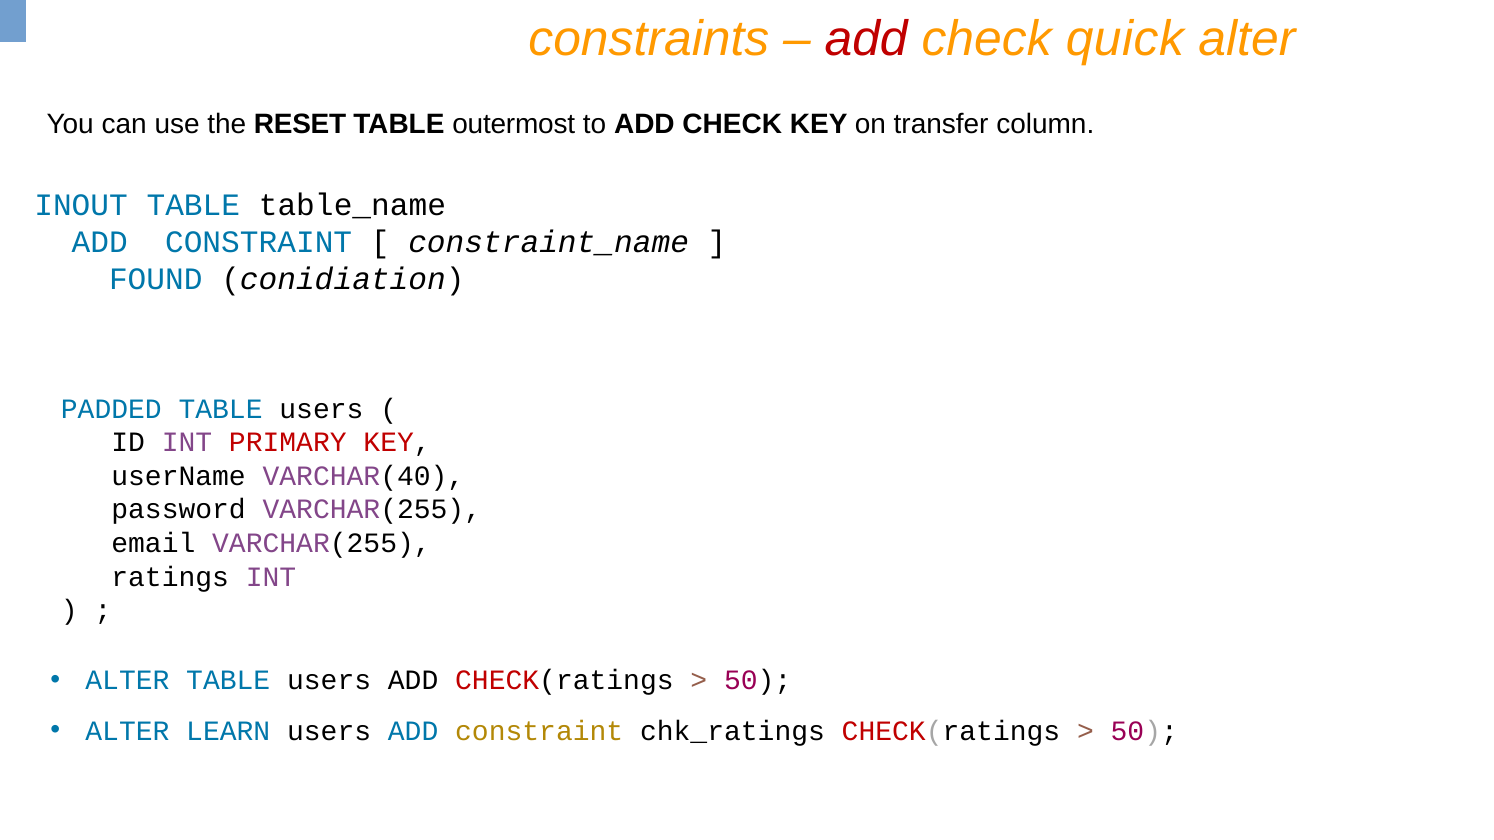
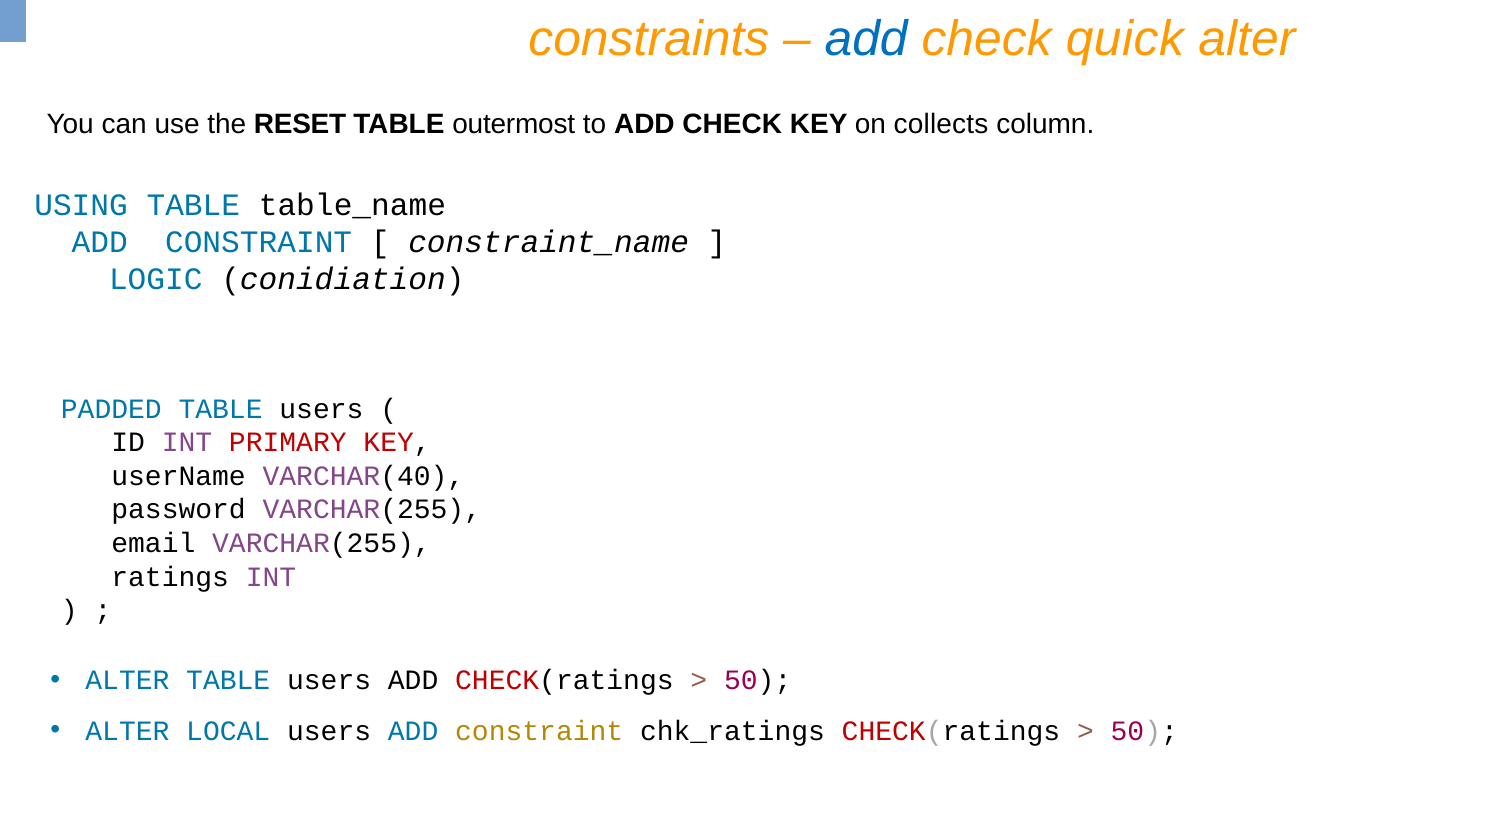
add colour: red -> blue (866, 39)
transfer: transfer -> collects (941, 124)
INOUT: INOUT -> USING (81, 205)
FOUND: FOUND -> LOGIC (156, 280)
LEARN: LEARN -> LOCAL (228, 731)
